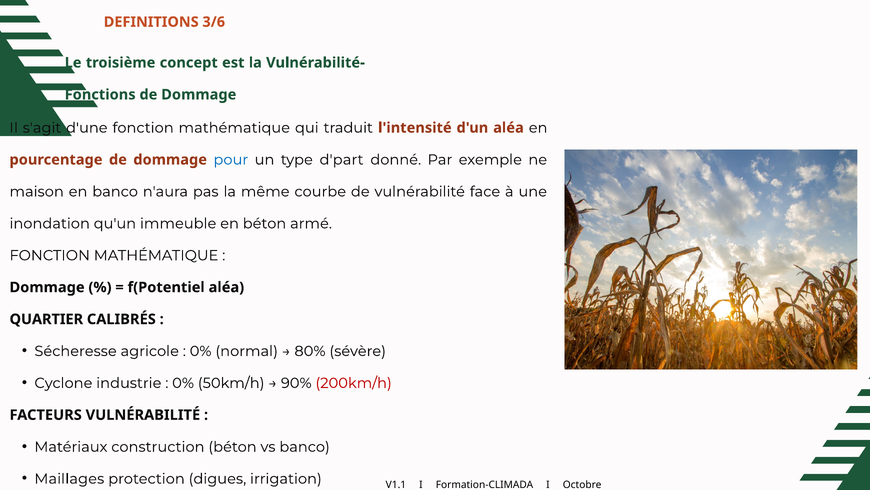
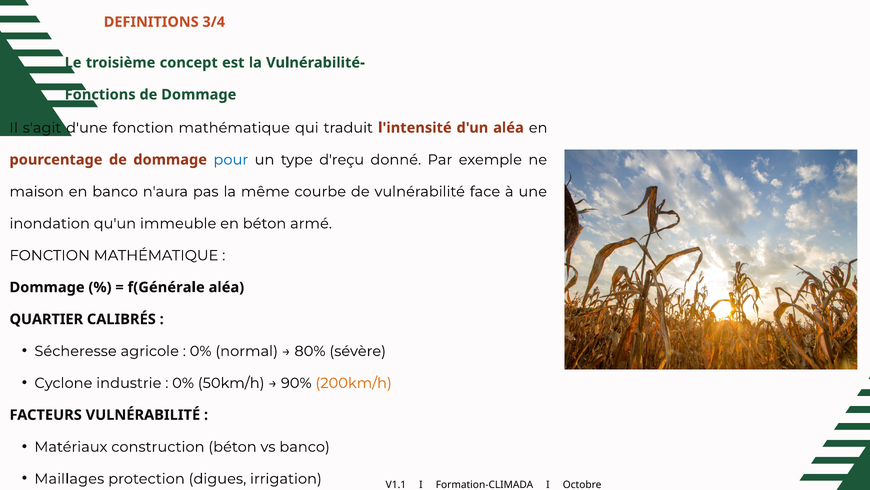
3/6: 3/6 -> 3/4 (214, 22)
d'part: d'part -> d'reçu (342, 160)
f(Potentiel: f(Potentiel -> f(Générale (166, 287)
200km/h colour: red -> orange (354, 383)
